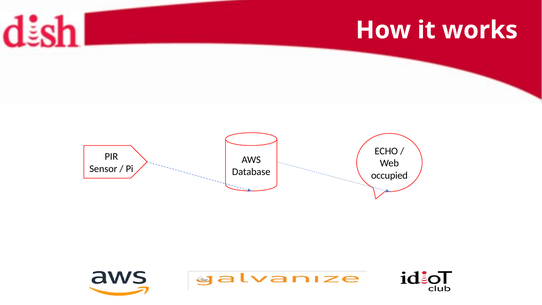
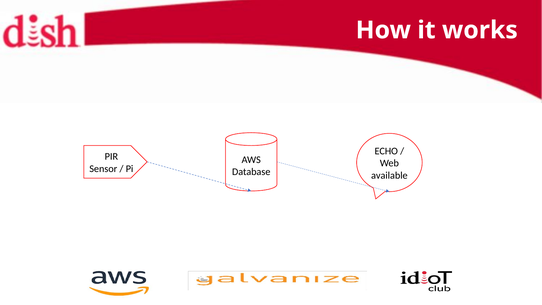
occupied: occupied -> available (389, 175)
